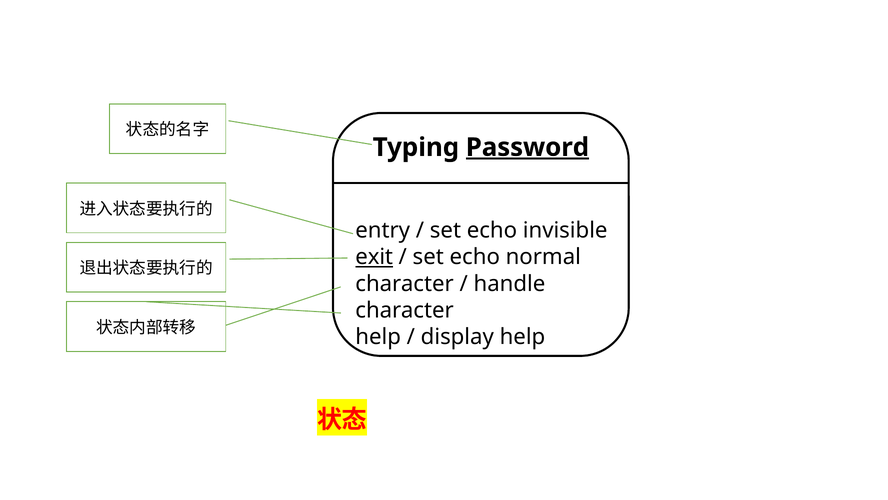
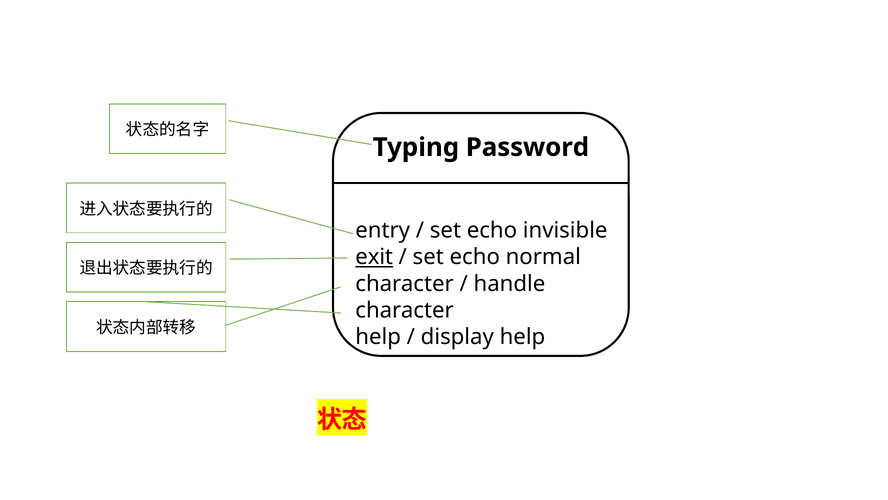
Password underline: present -> none (527, 147)
